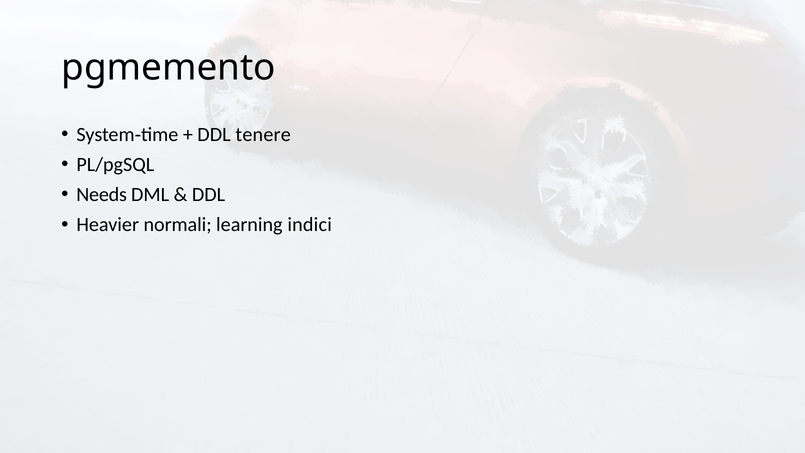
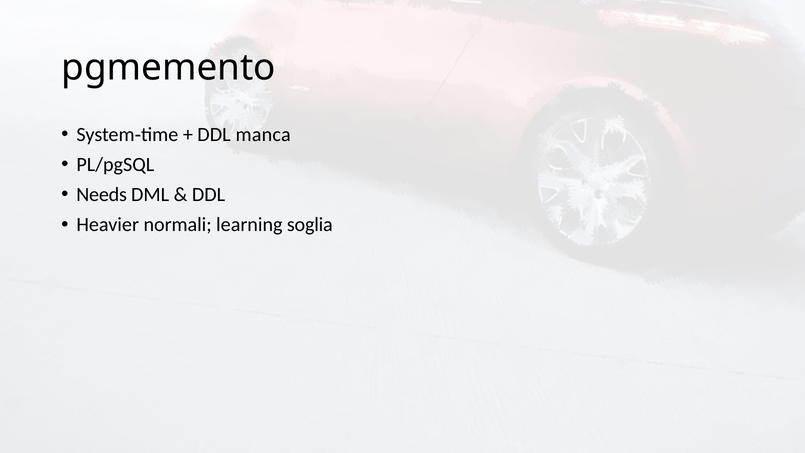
tenere: tenere -> manca (263, 134)
indici: indici -> soglia (310, 225)
